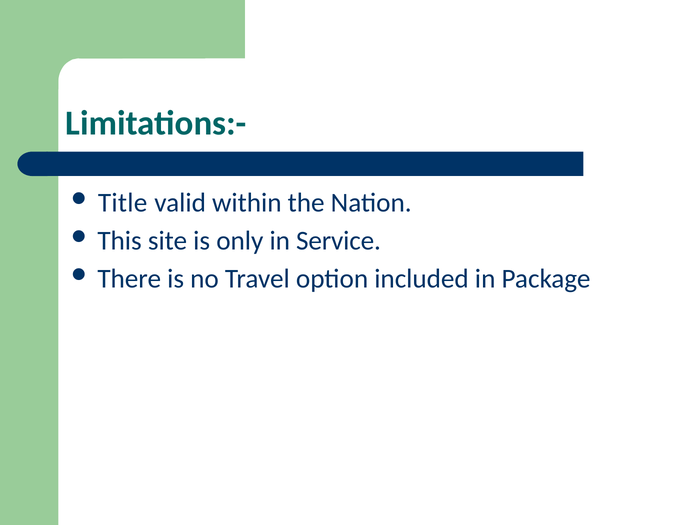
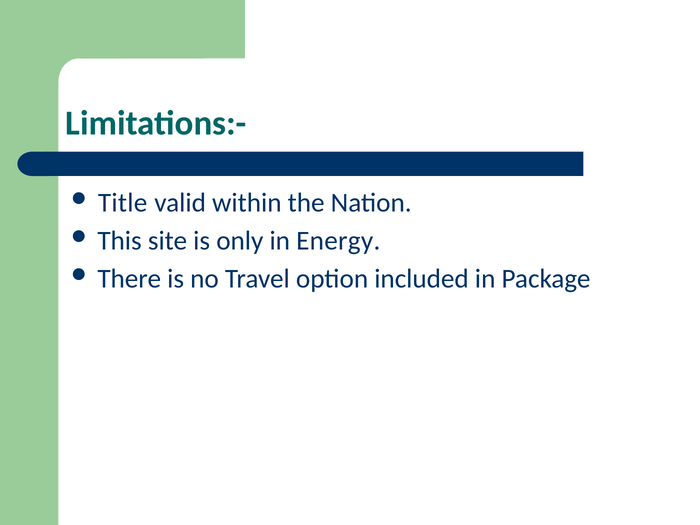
Service: Service -> Energy (338, 241)
